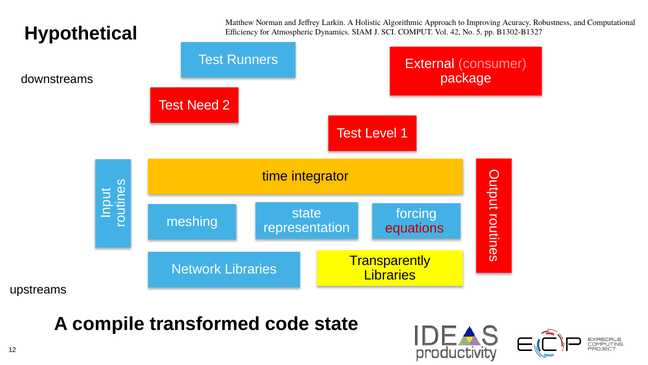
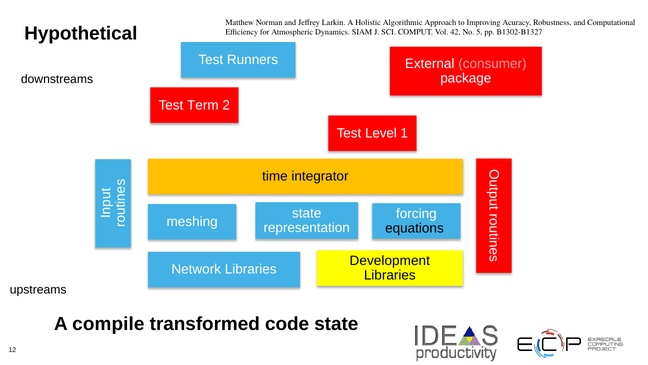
Need: Need -> Term (203, 105)
equations colour: red -> black (414, 228)
Transparently: Transparently -> Development (390, 260)
